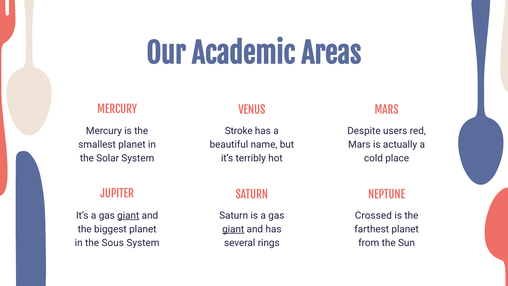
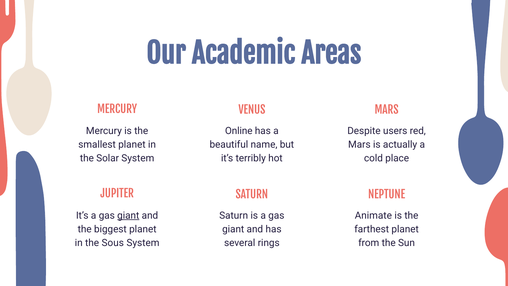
Stroke: Stroke -> Online (239, 131)
Crossed: Crossed -> Animate (373, 215)
giant underline: present -> none (233, 229)
